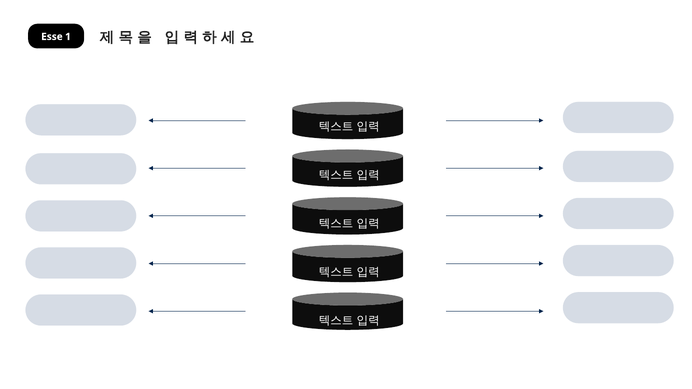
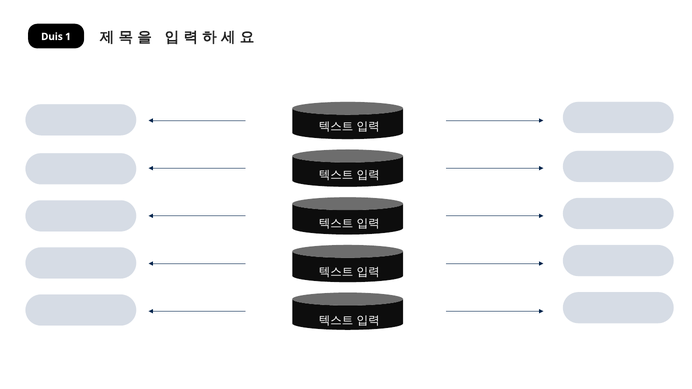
Esse: Esse -> Duis (52, 37)
